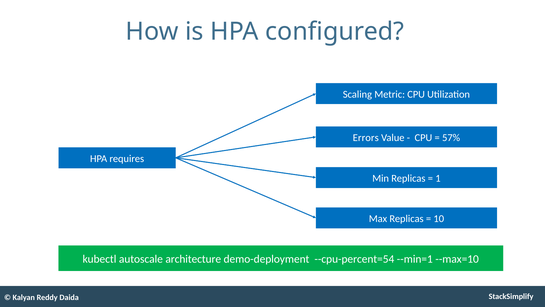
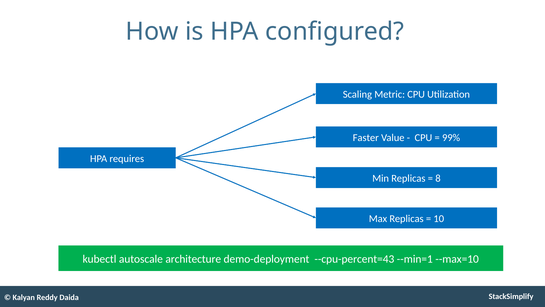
Errors: Errors -> Faster (366, 137)
57%: 57% -> 99% (451, 137)
1: 1 -> 8 (438, 178)
--cpu-percent=54: --cpu-percent=54 -> --cpu-percent=43 (354, 259)
